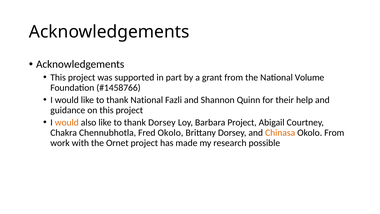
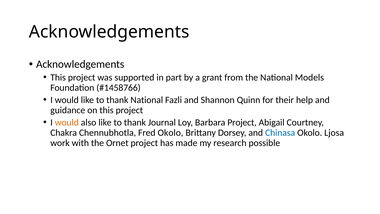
Volume: Volume -> Models (309, 77)
thank Dorsey: Dorsey -> Journal (162, 122)
Chinasa colour: orange -> blue (280, 133)
Okolo From: From -> Ljosa (334, 133)
